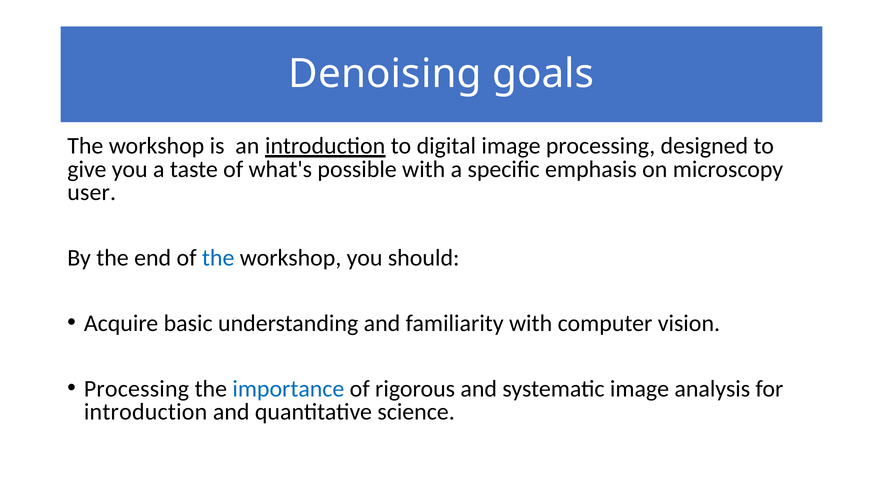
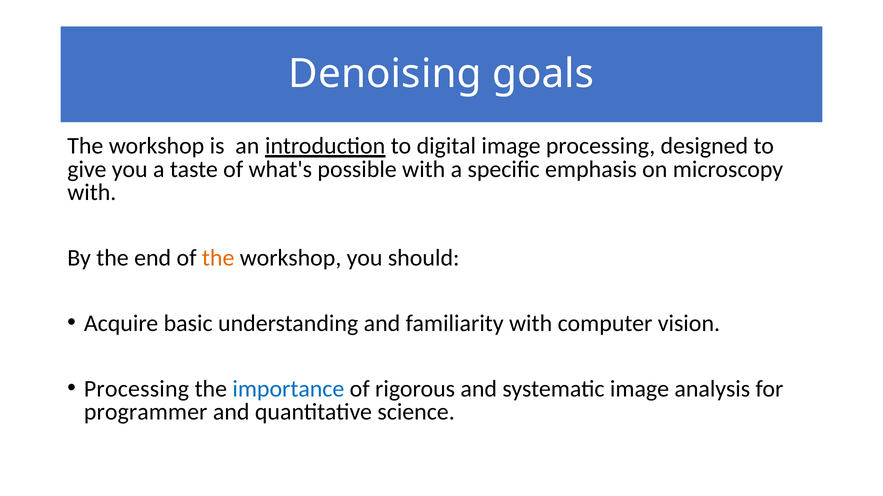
user: user -> with (92, 193)
the colour: blue -> orange (218, 258)
introduction: introduction -> programmer (146, 413)
